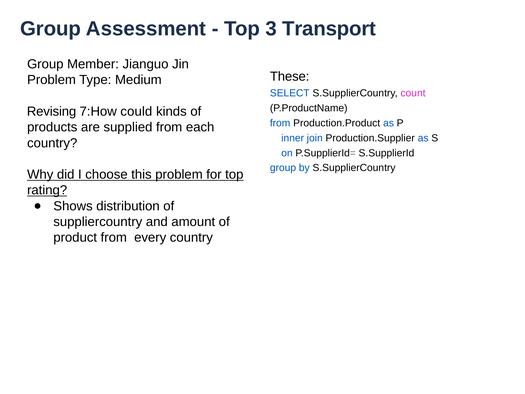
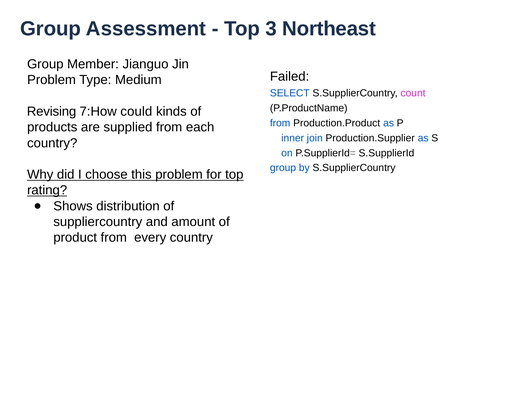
Transport: Transport -> Northeast (329, 29)
These: These -> Failed (290, 77)
